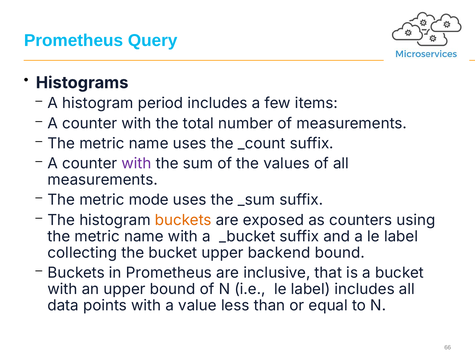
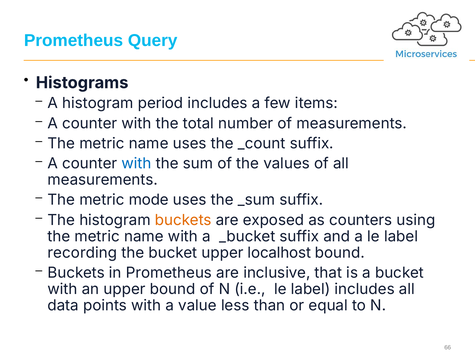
with colour: purple -> blue (137, 164)
collecting: collecting -> recording (82, 253)
backend: backend -> localhost (279, 253)
